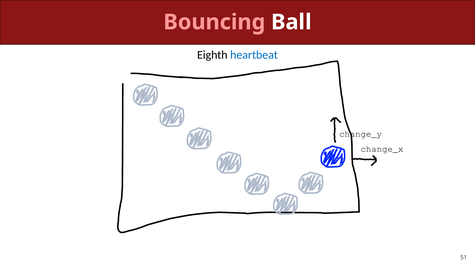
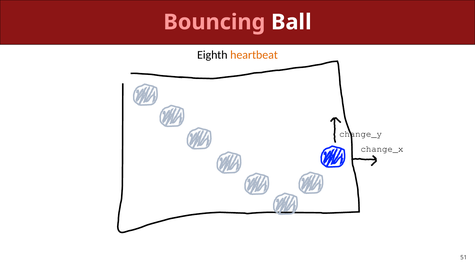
heartbeat colour: blue -> orange (254, 55)
